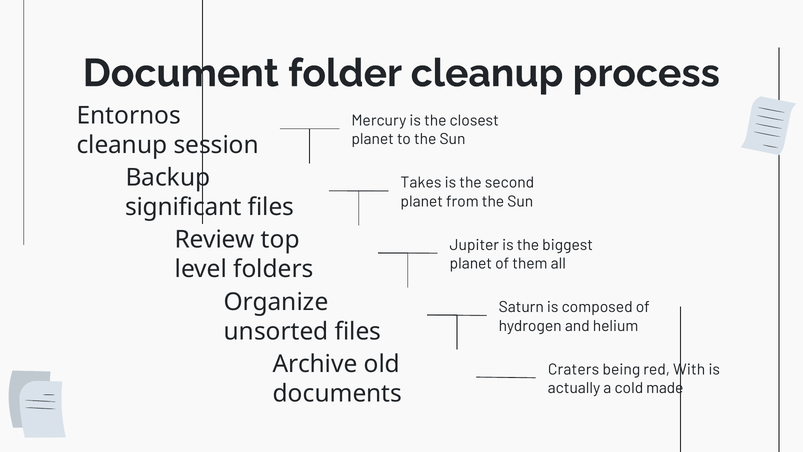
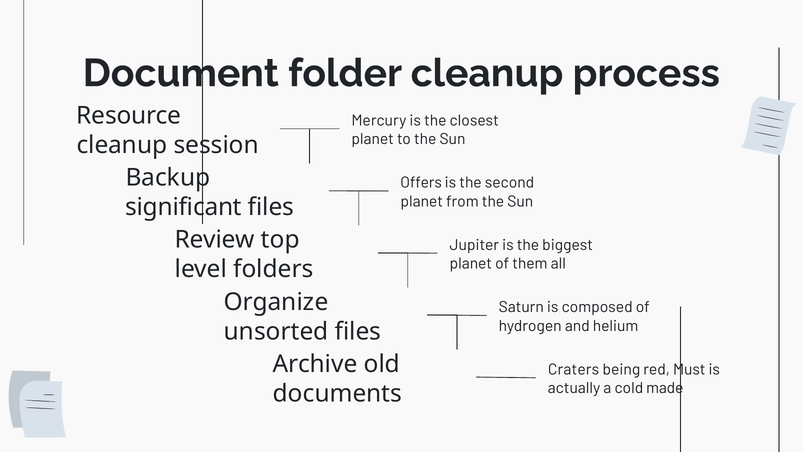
Entornos: Entornos -> Resource (129, 116)
Takes: Takes -> Offers (421, 183)
With: With -> Must (689, 369)
